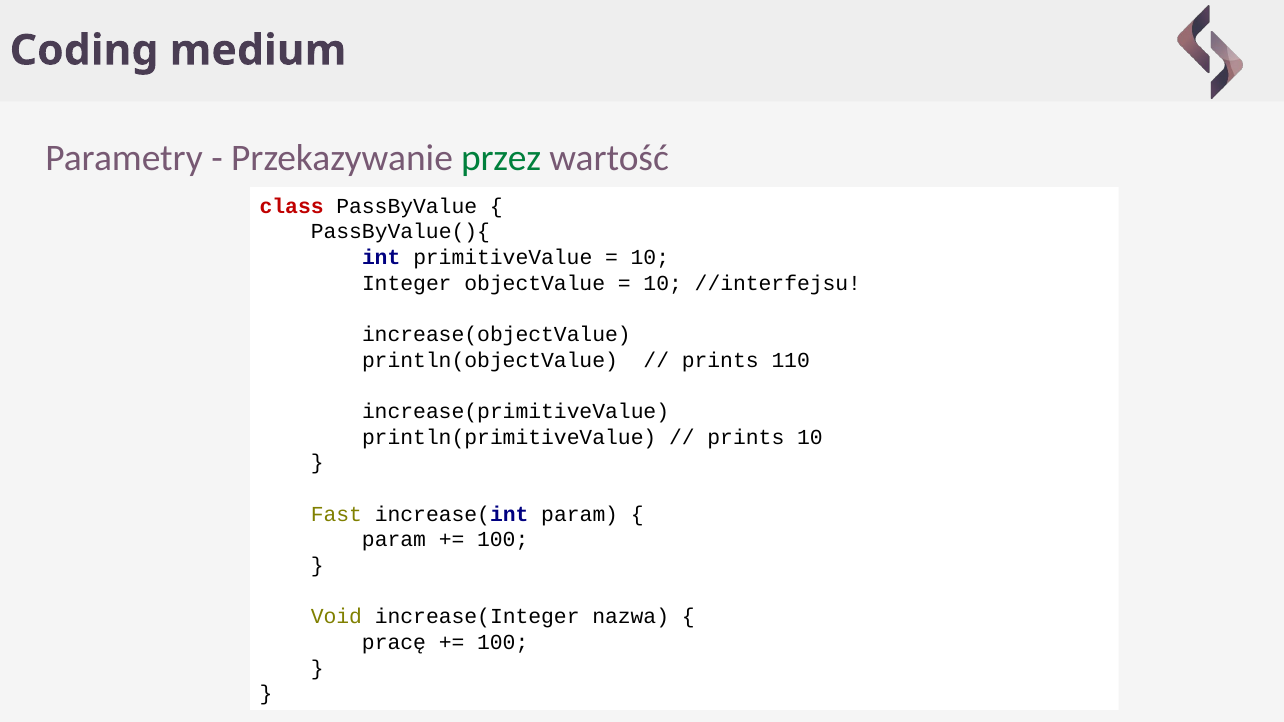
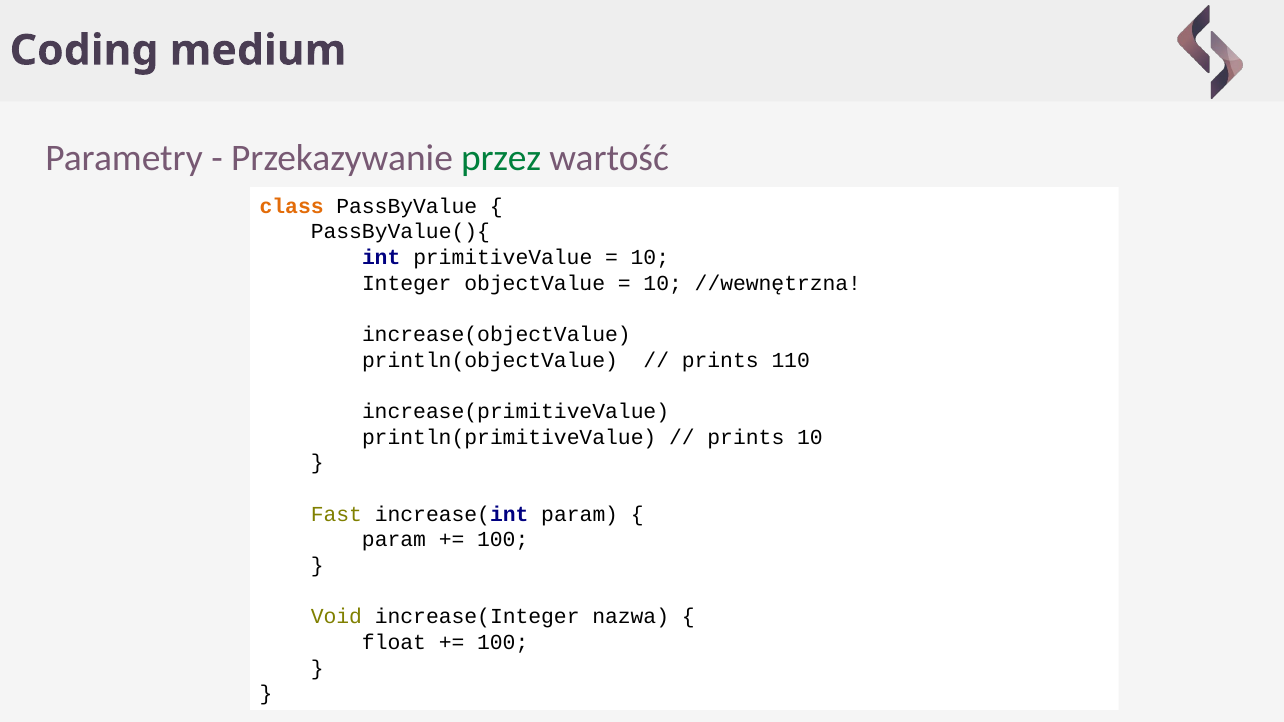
class colour: red -> orange (292, 206)
//interfejsu: //interfejsu -> //wewnętrzna (778, 283)
pracę: pracę -> float (394, 643)
